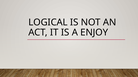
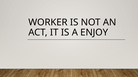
LOGICAL: LOGICAL -> WORKER (48, 22)
